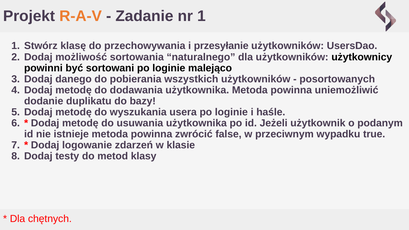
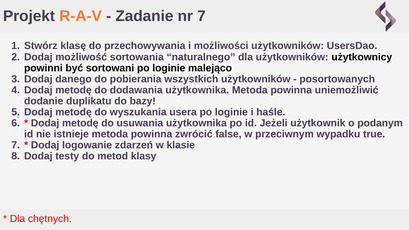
nr 1: 1 -> 7 (201, 16)
przesyłanie: przesyłanie -> możliwości (221, 46)
